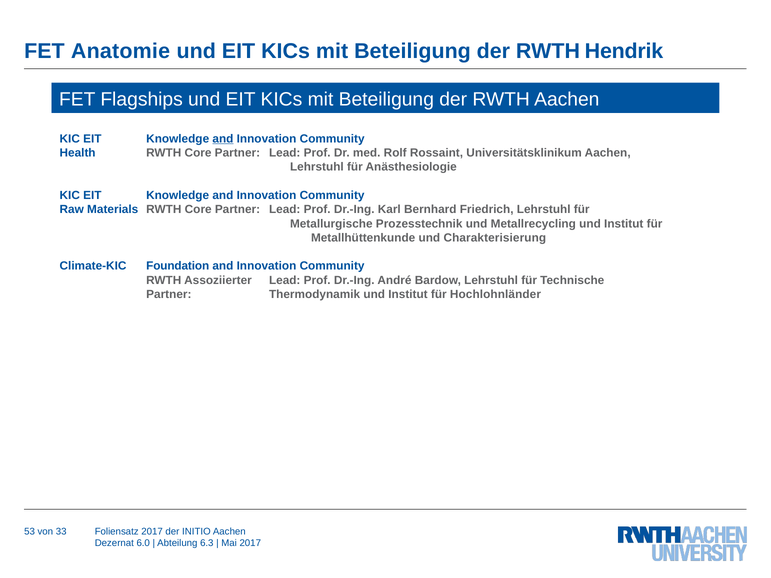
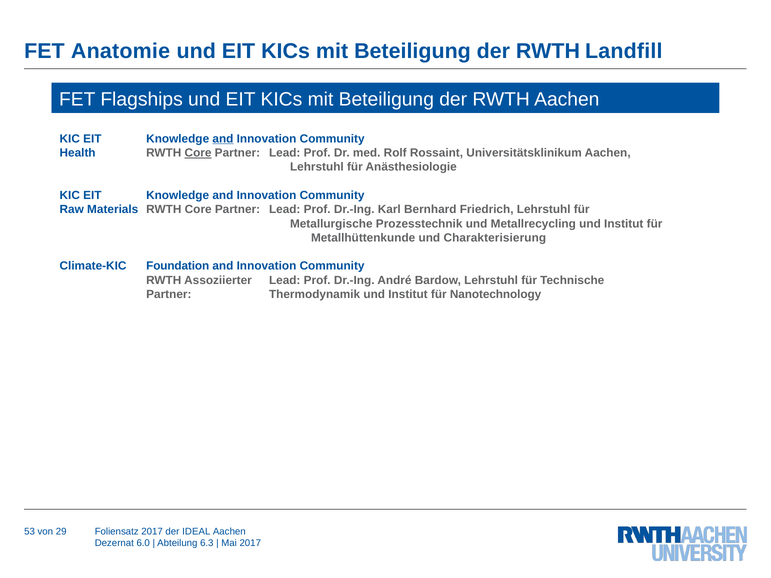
Hendrik: Hendrik -> Landfill (624, 51)
Core underline: none -> present (198, 153)
Hochlohnländer: Hochlohnländer -> Nanotechnology (496, 294)
33: 33 -> 29 (61, 532)
INITIO: INITIO -> IDEAL (196, 532)
